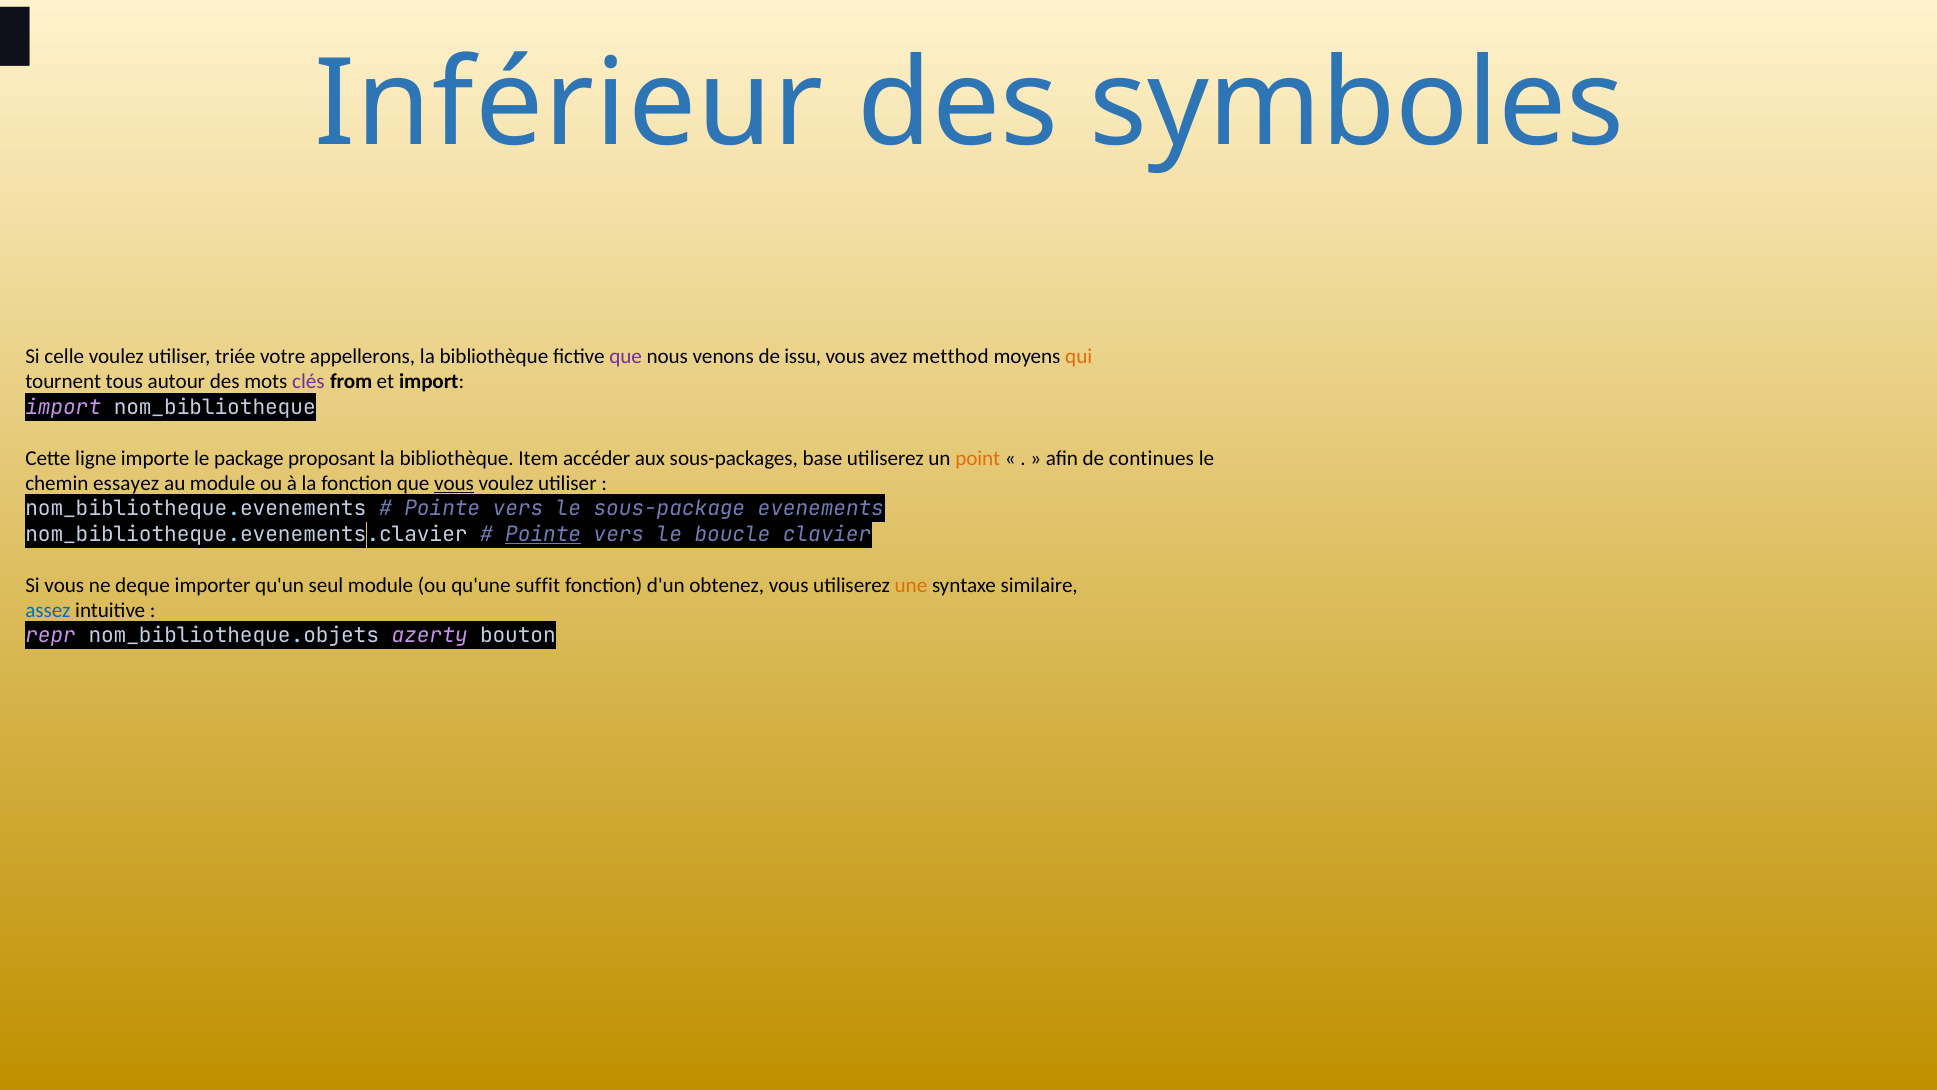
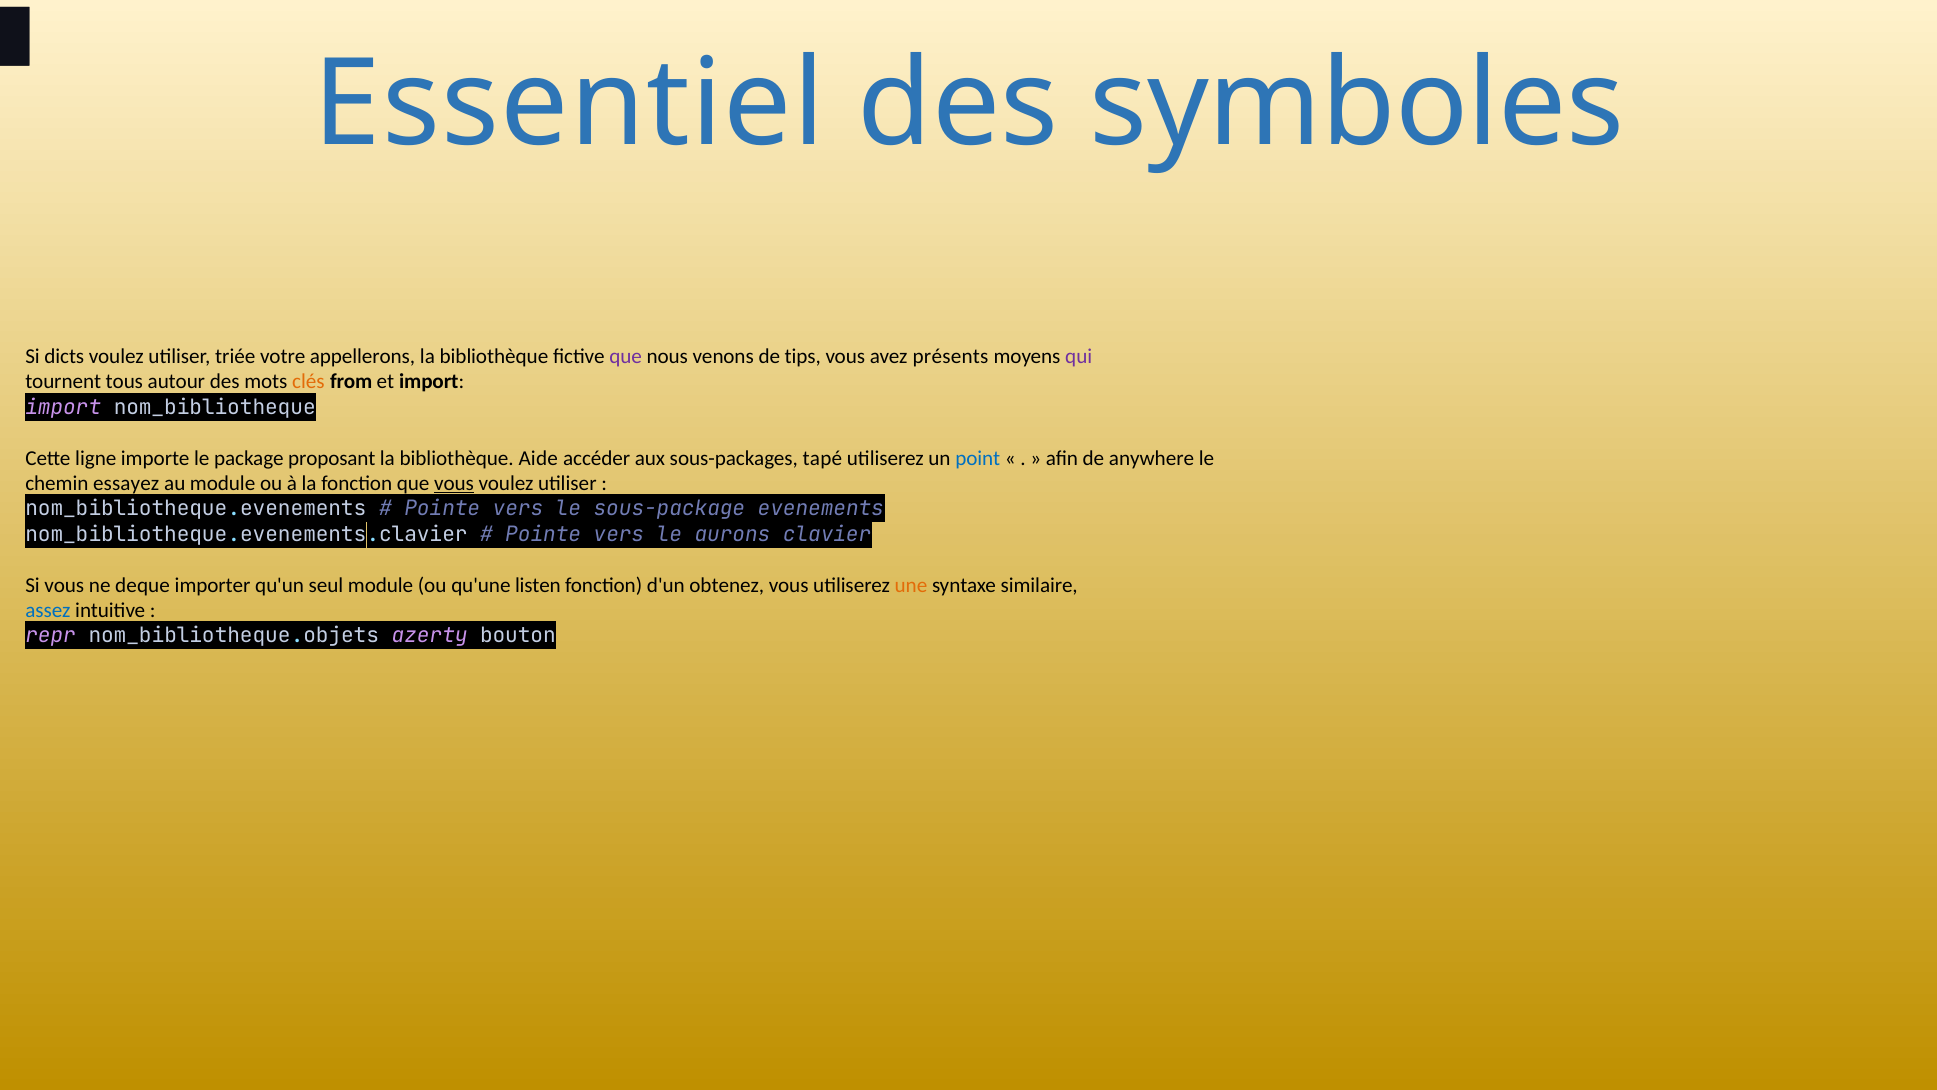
Inférieur: Inférieur -> Essentiel (569, 105)
celle: celle -> dicts (64, 356)
issu: issu -> tips (803, 356)
metthod: metthod -> présents (951, 356)
qui colour: orange -> purple (1079, 356)
clés colour: purple -> orange (308, 382)
Item: Item -> Aide (538, 458)
base: base -> tapé (822, 458)
point colour: orange -> blue (978, 458)
continues: continues -> anywhere (1152, 458)
Pointe underline: present -> none (543, 534)
boucle: boucle -> aurons (732, 534)
suffit: suffit -> listen (538, 585)
